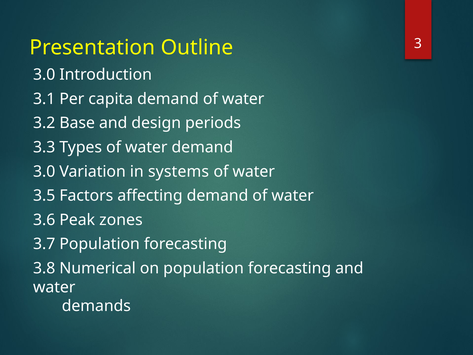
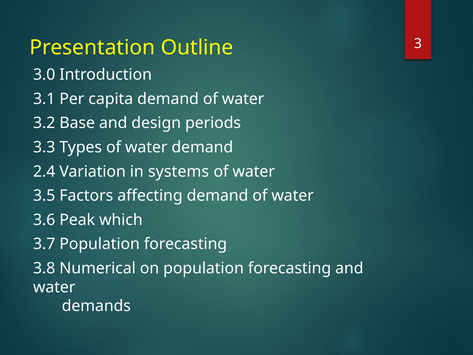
3.0: 3.0 -> 2.4 (44, 171)
zones: zones -> which (121, 220)
